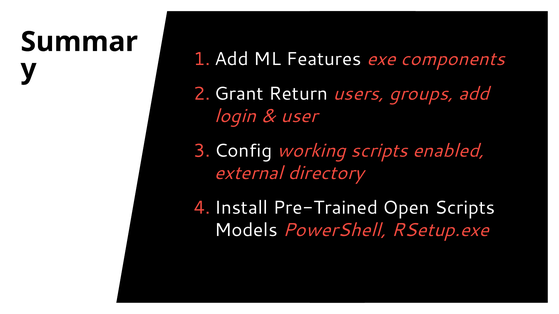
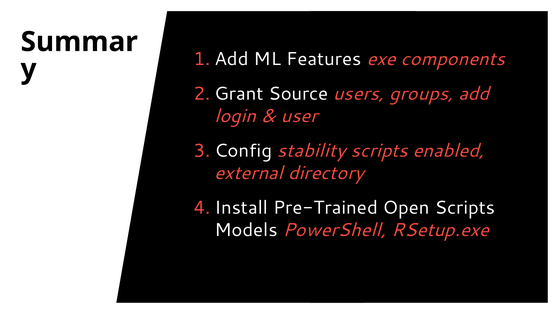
Return: Return -> Source (298, 94)
working: working -> stability (312, 151)
